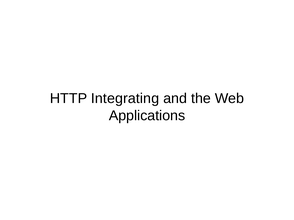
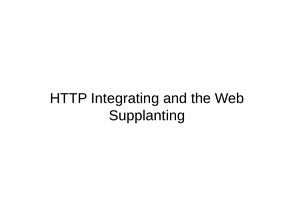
Applications: Applications -> Supplanting (147, 116)
